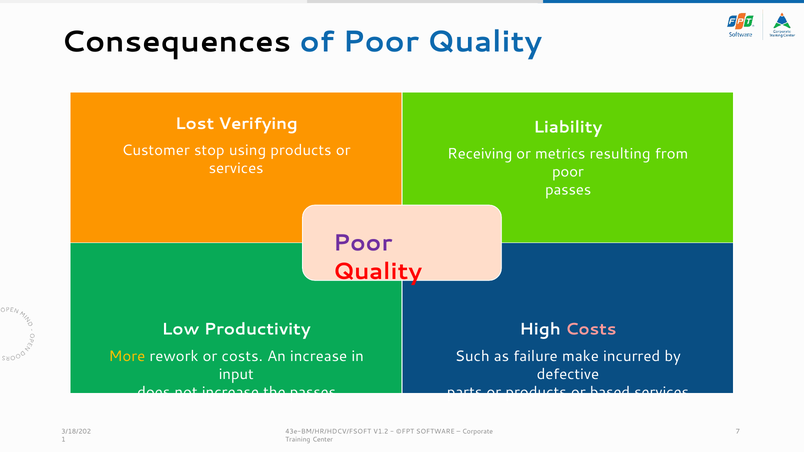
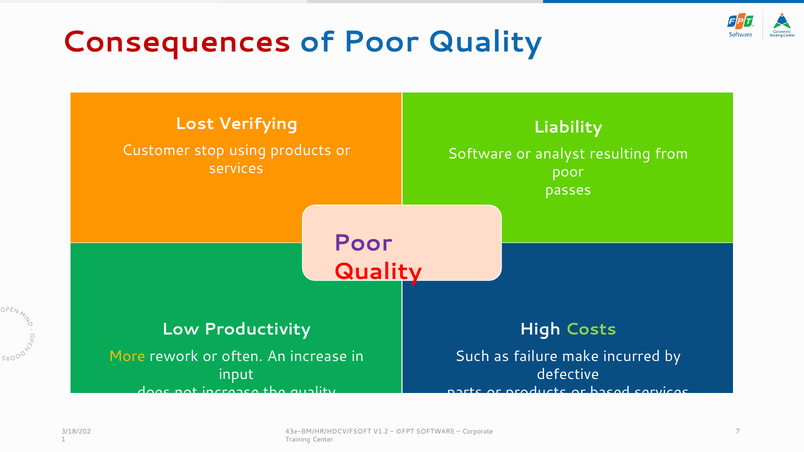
Consequences colour: black -> red (176, 42)
Receiving: Receiving -> Software (480, 154)
metrics: metrics -> analyst (560, 154)
Costs colour: pink -> light green (591, 329)
or costs: costs -> often (242, 356)
the passes: passes -> quality (313, 393)
